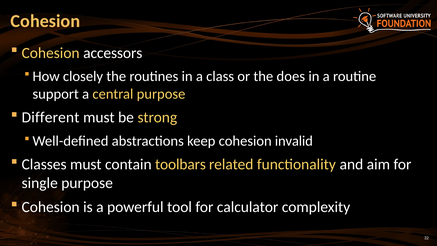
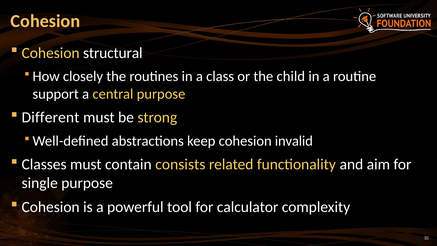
accessors: accessors -> structural (113, 53)
does: does -> child (291, 76)
toolbars: toolbars -> consists (180, 164)
